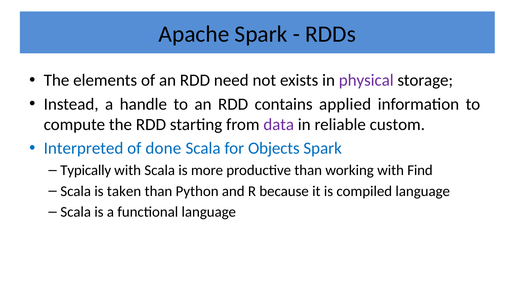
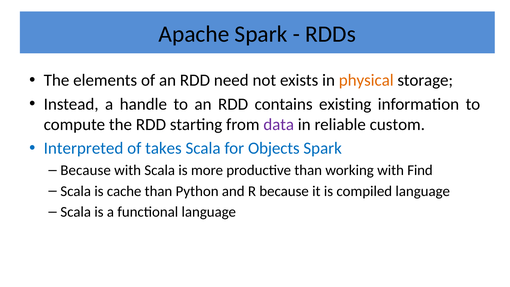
physical colour: purple -> orange (366, 80)
applied: applied -> existing (345, 104)
done: done -> takes (163, 148)
Typically: Typically -> Because (86, 170)
taken: taken -> cache (124, 191)
